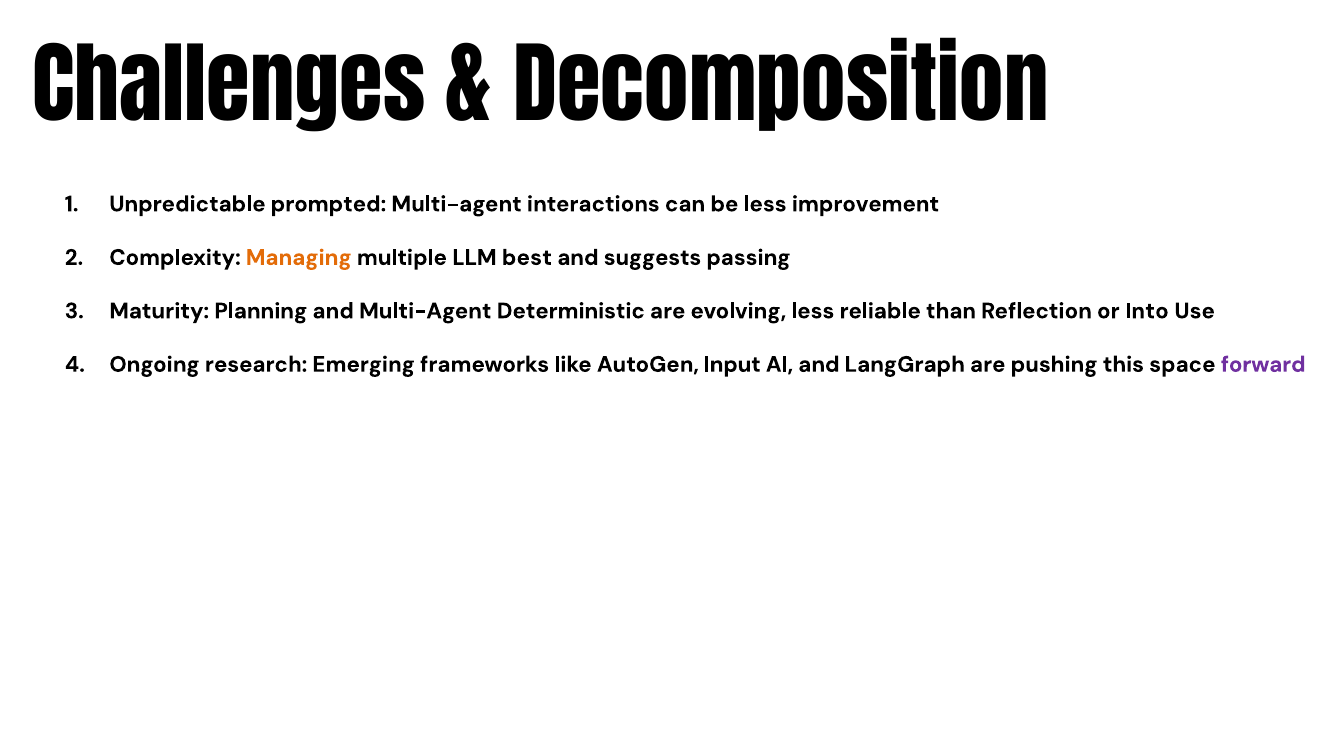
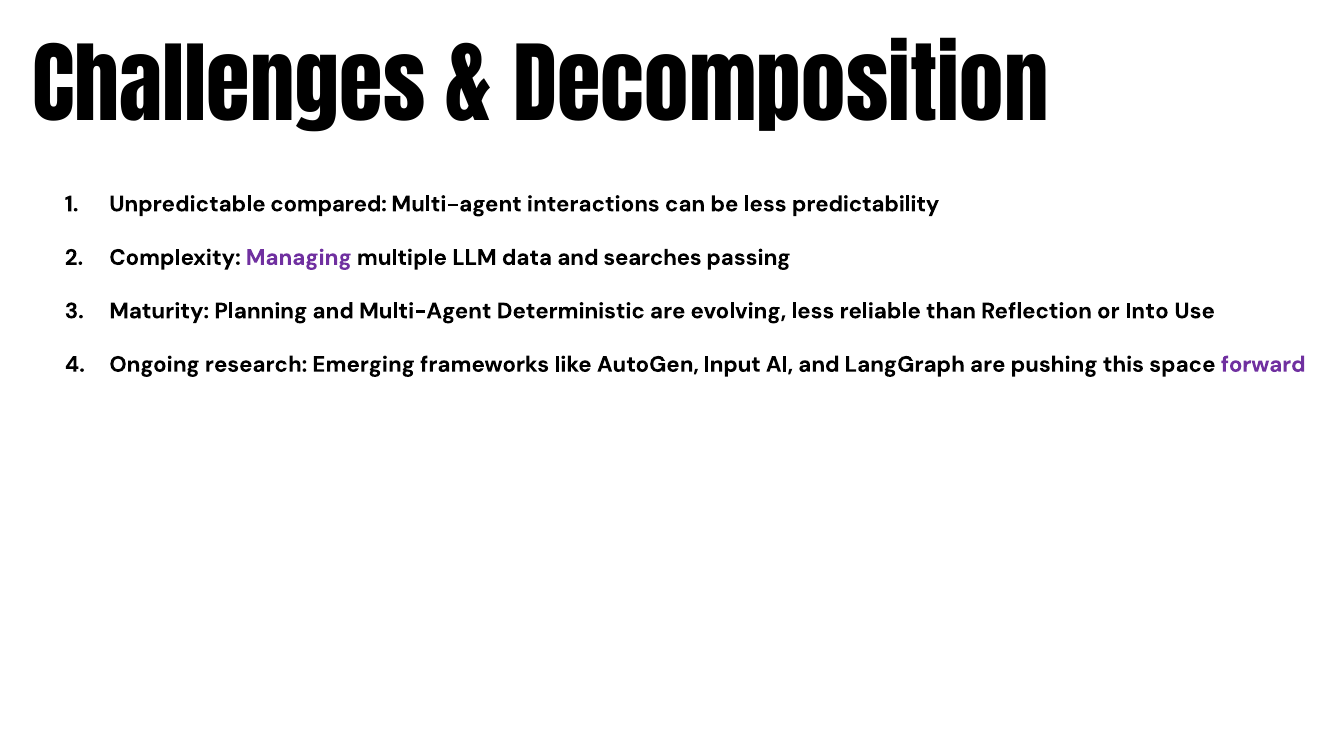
prompted: prompted -> compared (329, 204)
improvement: improvement -> predictability (866, 204)
Managing colour: orange -> purple (299, 257)
best: best -> data (527, 257)
suggests: suggests -> searches (653, 257)
